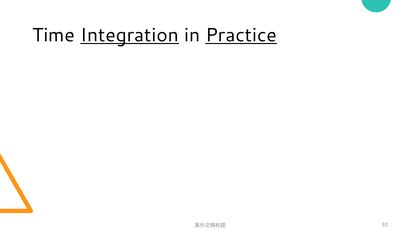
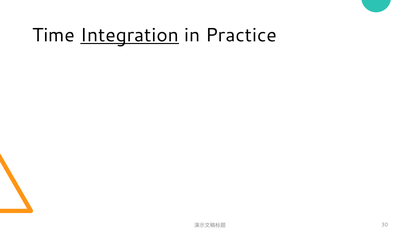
Practice underline: present -> none (241, 35)
